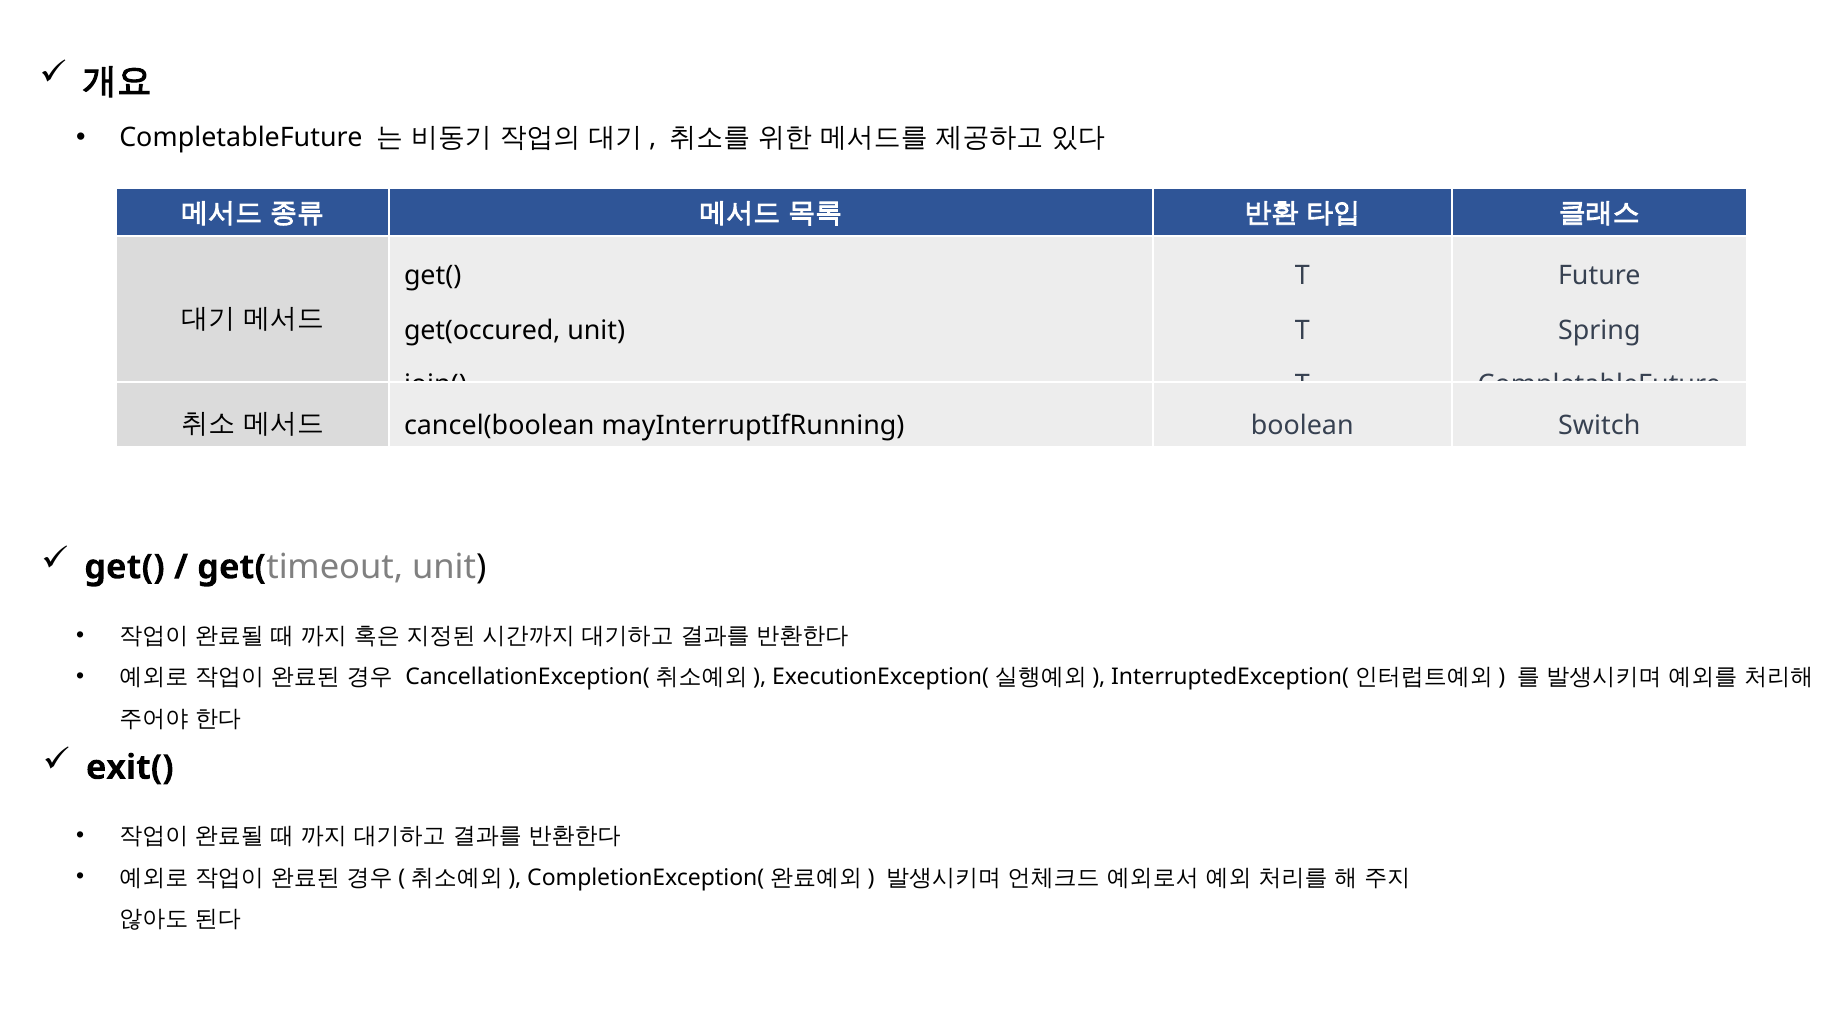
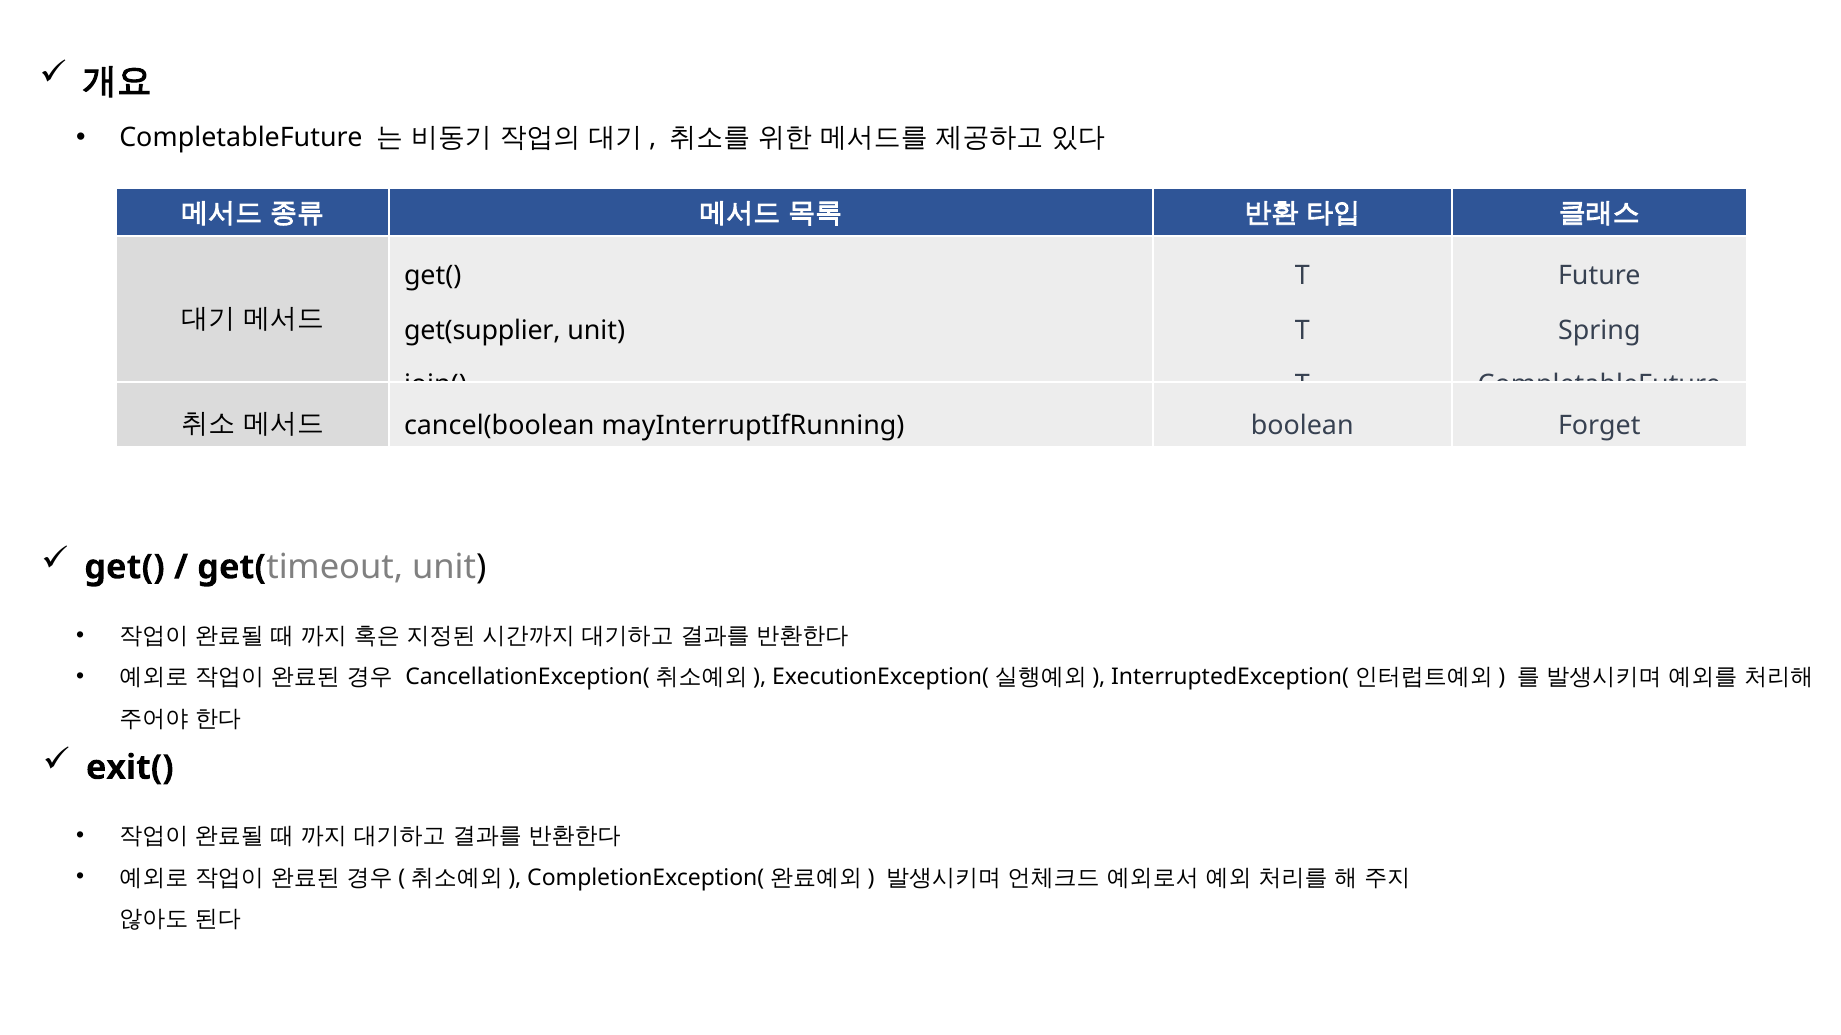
get(occured: get(occured -> get(supplier (482, 330)
Switch: Switch -> Forget (1599, 426)
